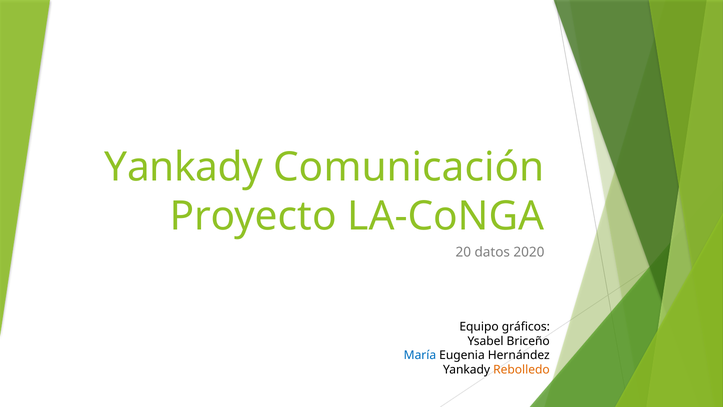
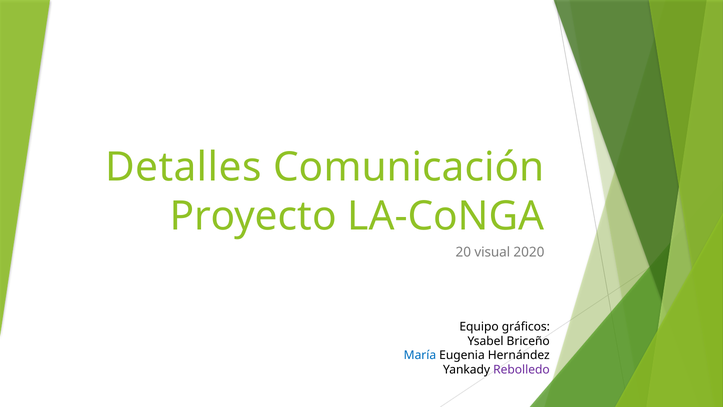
Yankady: Yankady -> Detalles (183, 167)
datos: datos -> visual (492, 252)
Rebolledo colour: orange -> purple (521, 370)
